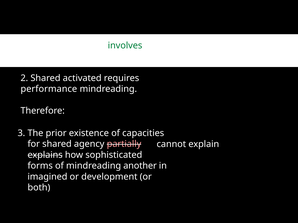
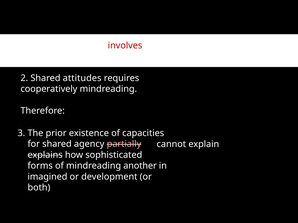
involves colour: green -> red (125, 46)
activated: activated -> attitudes (82, 78)
performance: performance -> cooperatively (49, 89)
